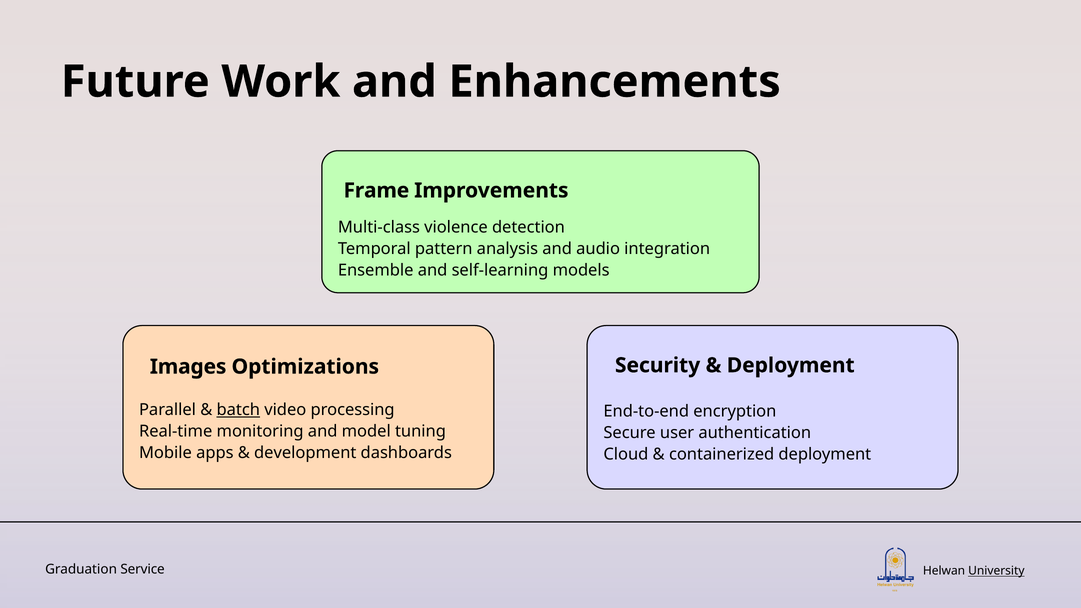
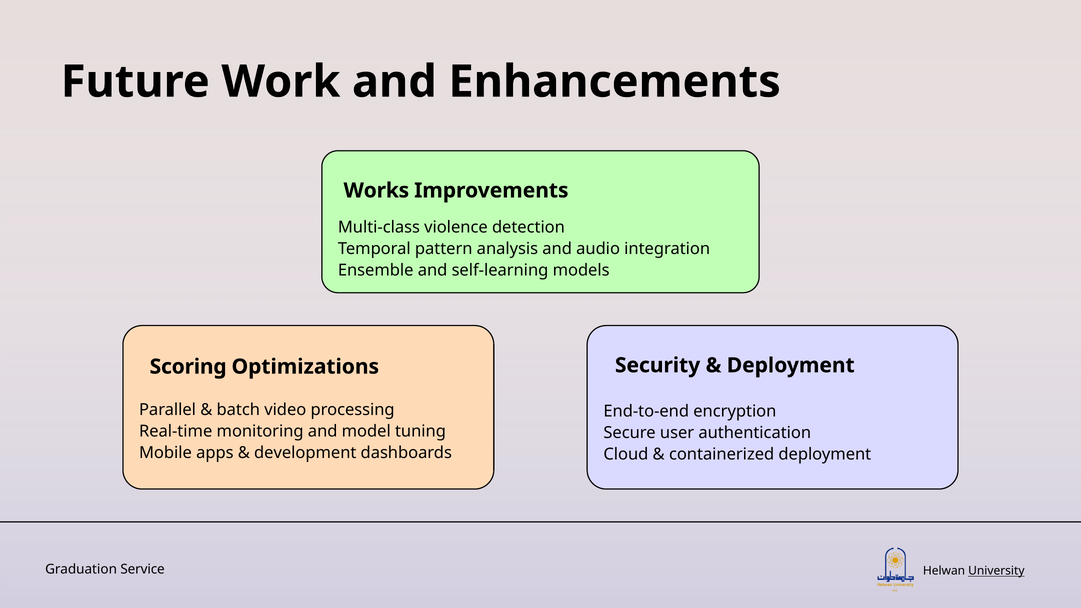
Frame: Frame -> Works (376, 191)
Images: Images -> Scoring (188, 367)
batch underline: present -> none (238, 410)
